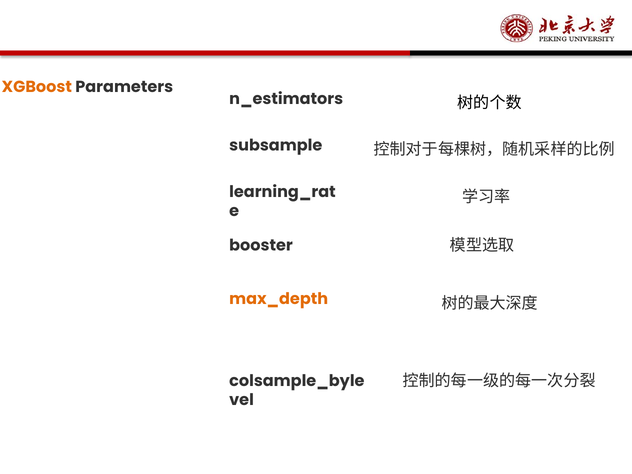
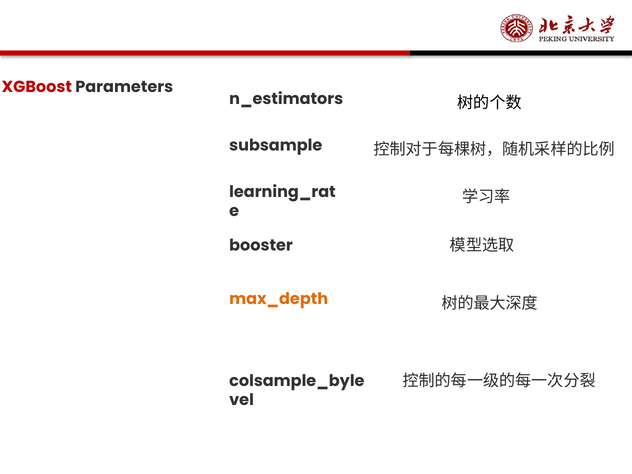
XGBoost colour: orange -> red (37, 87)
